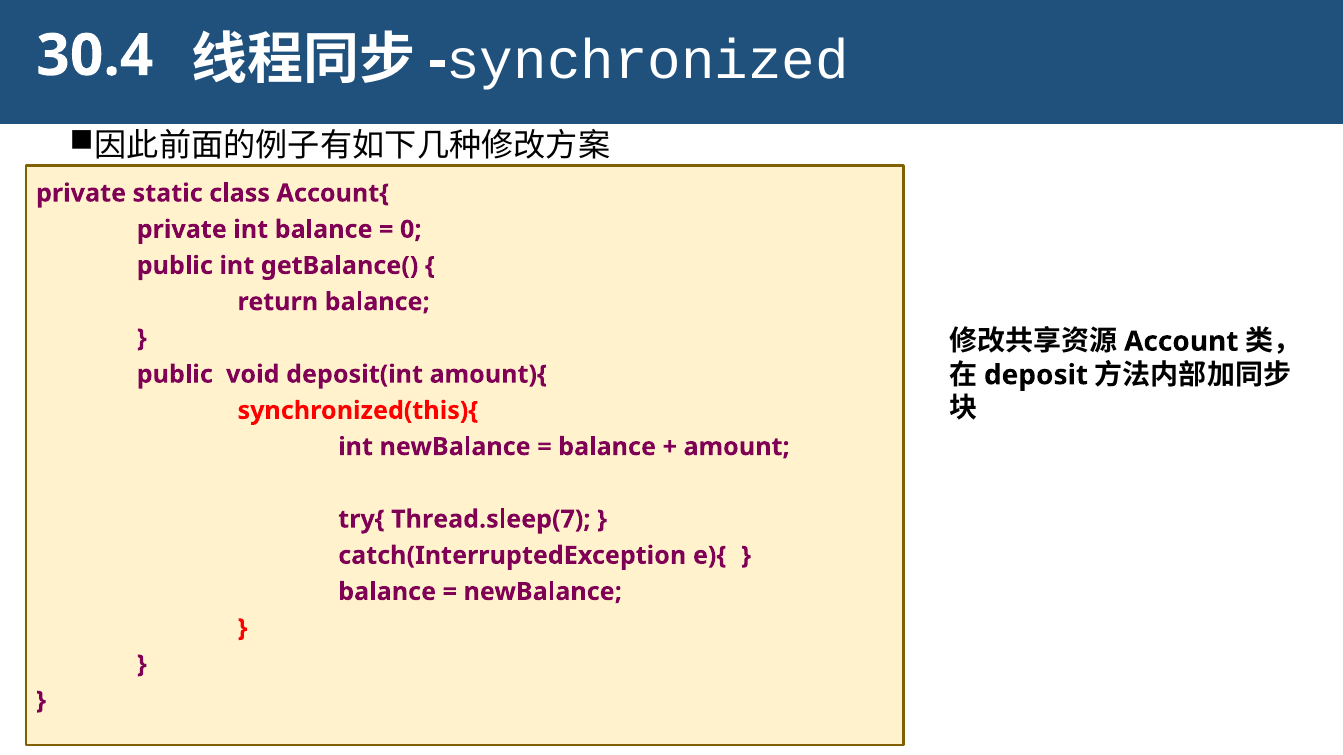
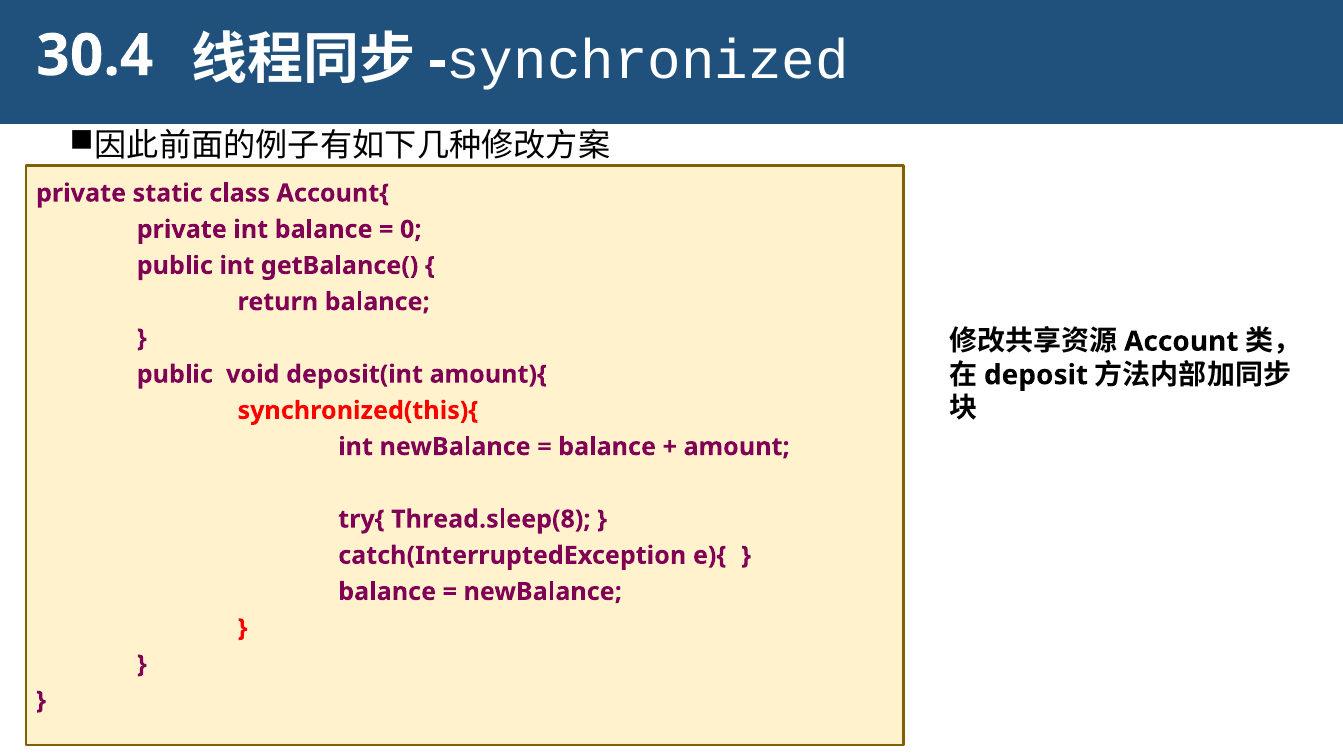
Thread.sleep(7: Thread.sleep(7 -> Thread.sleep(8 (491, 520)
